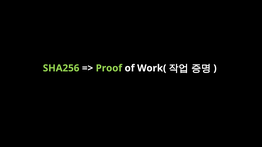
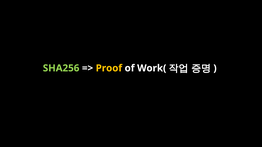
Proof colour: light green -> yellow (109, 68)
